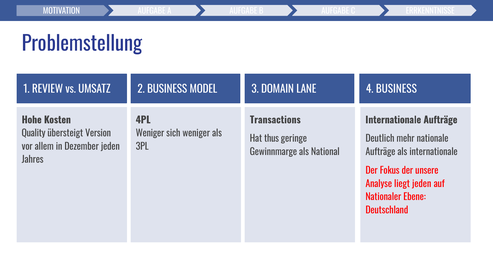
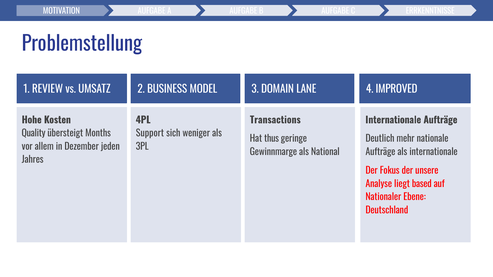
4 BUSINESS: BUSINESS -> IMPROVED (397, 89)
Version: Version -> Months (98, 133)
Weniger: Weniger -> Support (150, 133)
liegt jeden: jeden -> based (422, 184)
